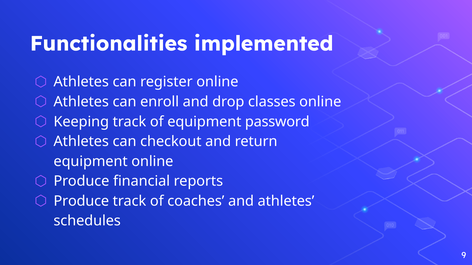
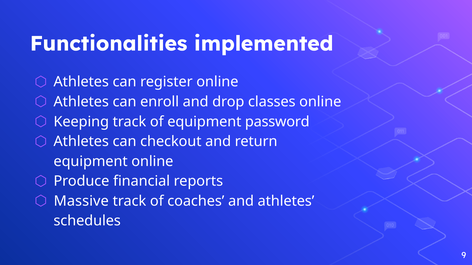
Produce: Produce -> Massive (81, 201)
